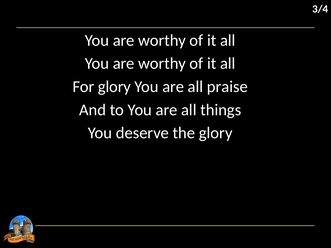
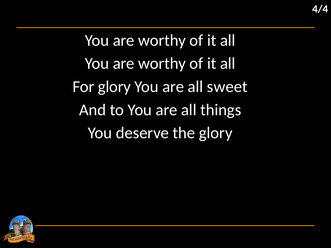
3/4: 3/4 -> 4/4 (320, 9)
praise: praise -> sweet (227, 87)
